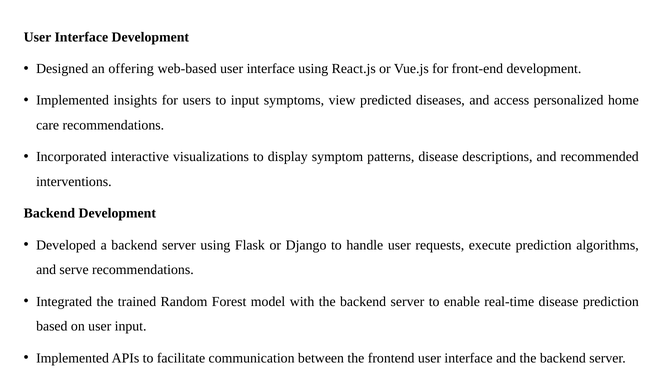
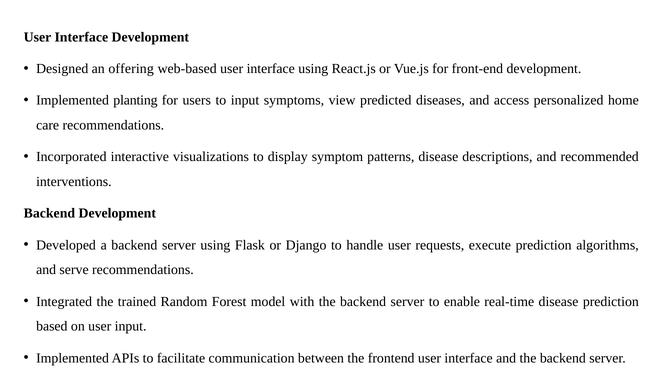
insights: insights -> planting (135, 101)
